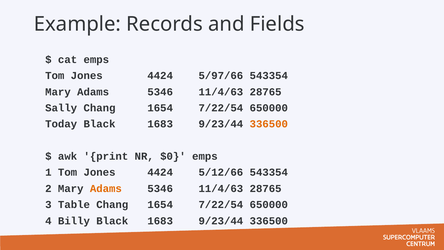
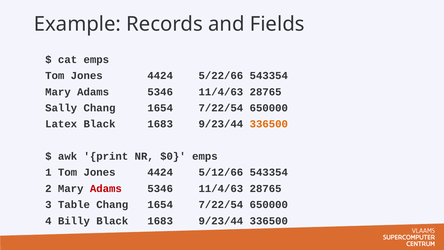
5/97/66: 5/97/66 -> 5/22/66 (221, 76)
Today: Today -> Latex (61, 124)
Adams colour: orange -> red (106, 188)
